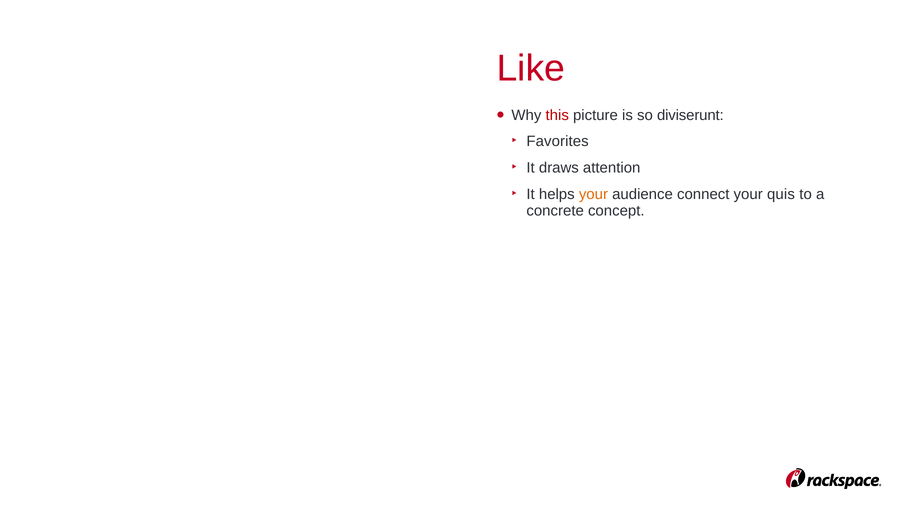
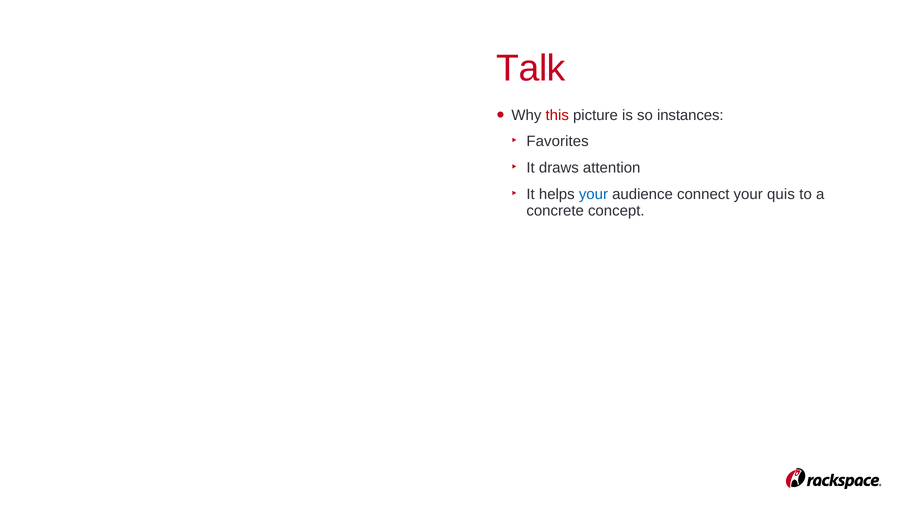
Like: Like -> Talk (531, 69)
diviserunt: diviserunt -> instances (690, 115)
your colour: orange -> blue (593, 194)
